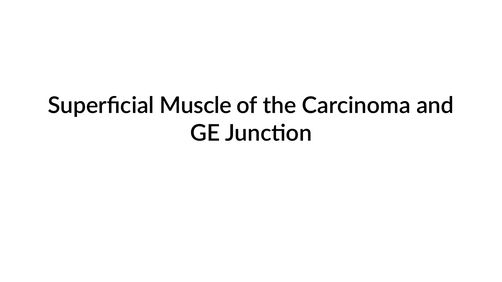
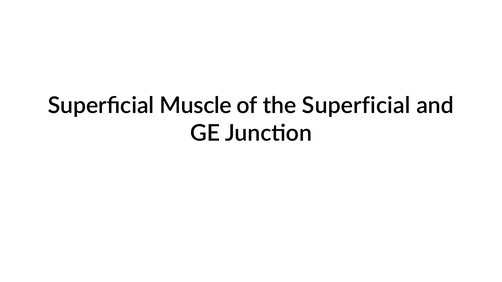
the Carcinoma: Carcinoma -> Superficial (356, 106)
